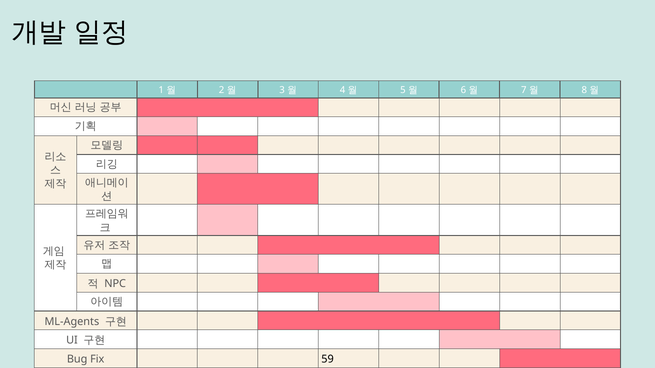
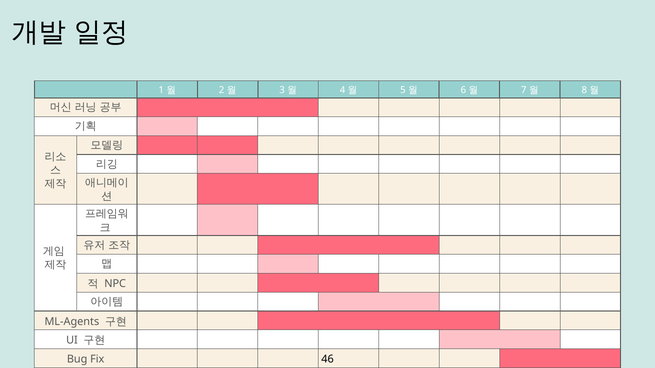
59: 59 -> 46 (328, 359)
